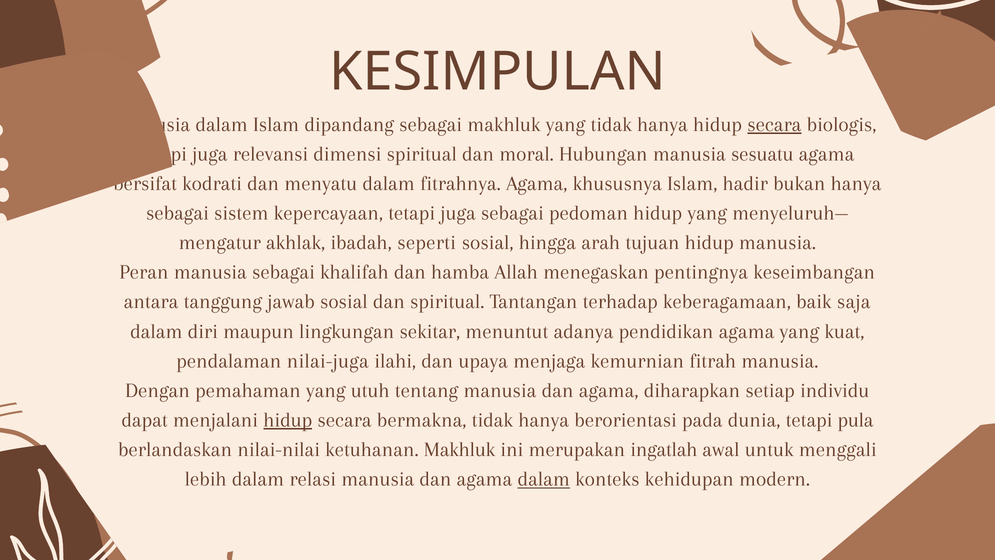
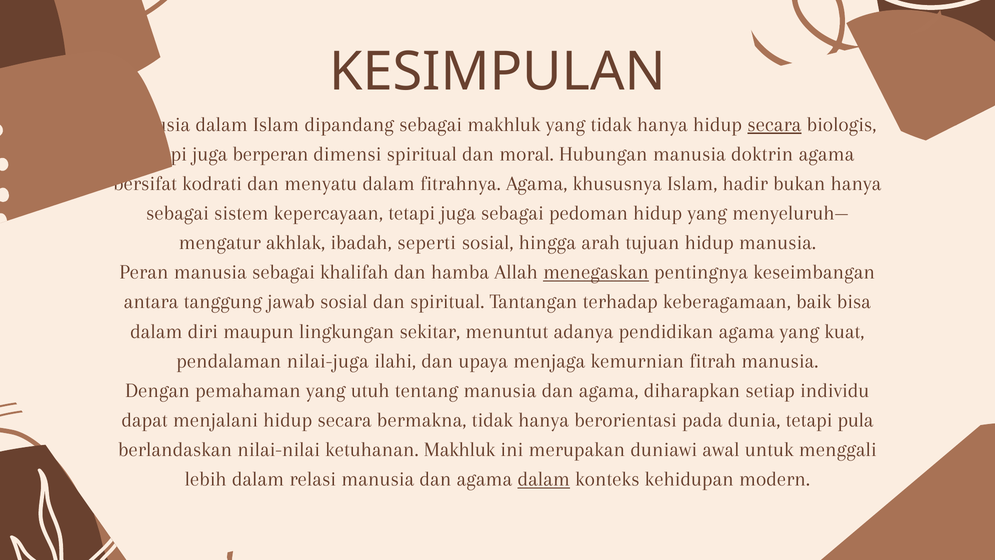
relevansi: relevansi -> berperan (271, 154)
sesuatu: sesuatu -> doktrin (762, 154)
menegaskan underline: none -> present (596, 272)
saja: saja -> bisa (854, 301)
hidup underline: present -> none (288, 420)
ingatlah: ingatlah -> duniawi (664, 449)
